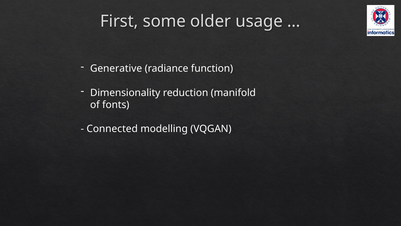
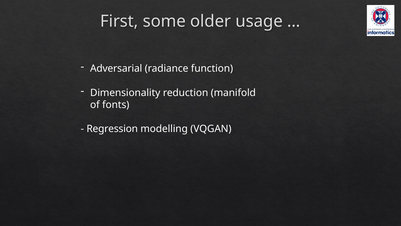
Generative: Generative -> Adversarial (116, 68)
Connected: Connected -> Regression (112, 129)
